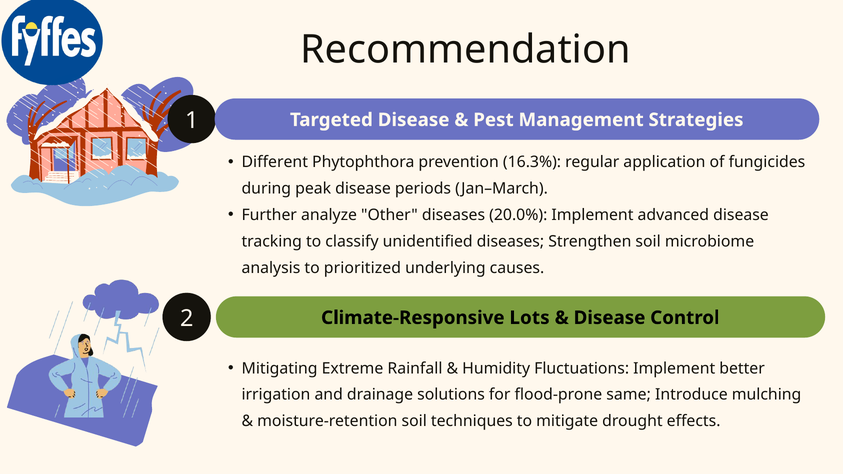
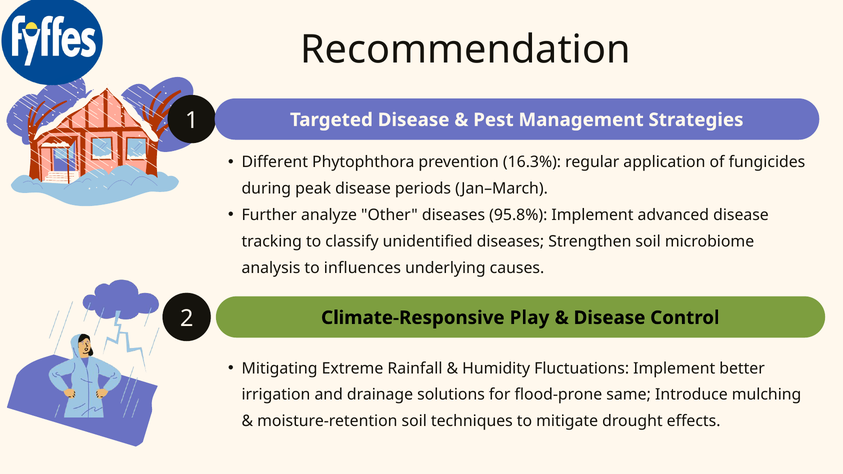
20.0%: 20.0% -> 95.8% (518, 215)
prioritized: prioritized -> influences (362, 268)
Lots: Lots -> Play (530, 318)
